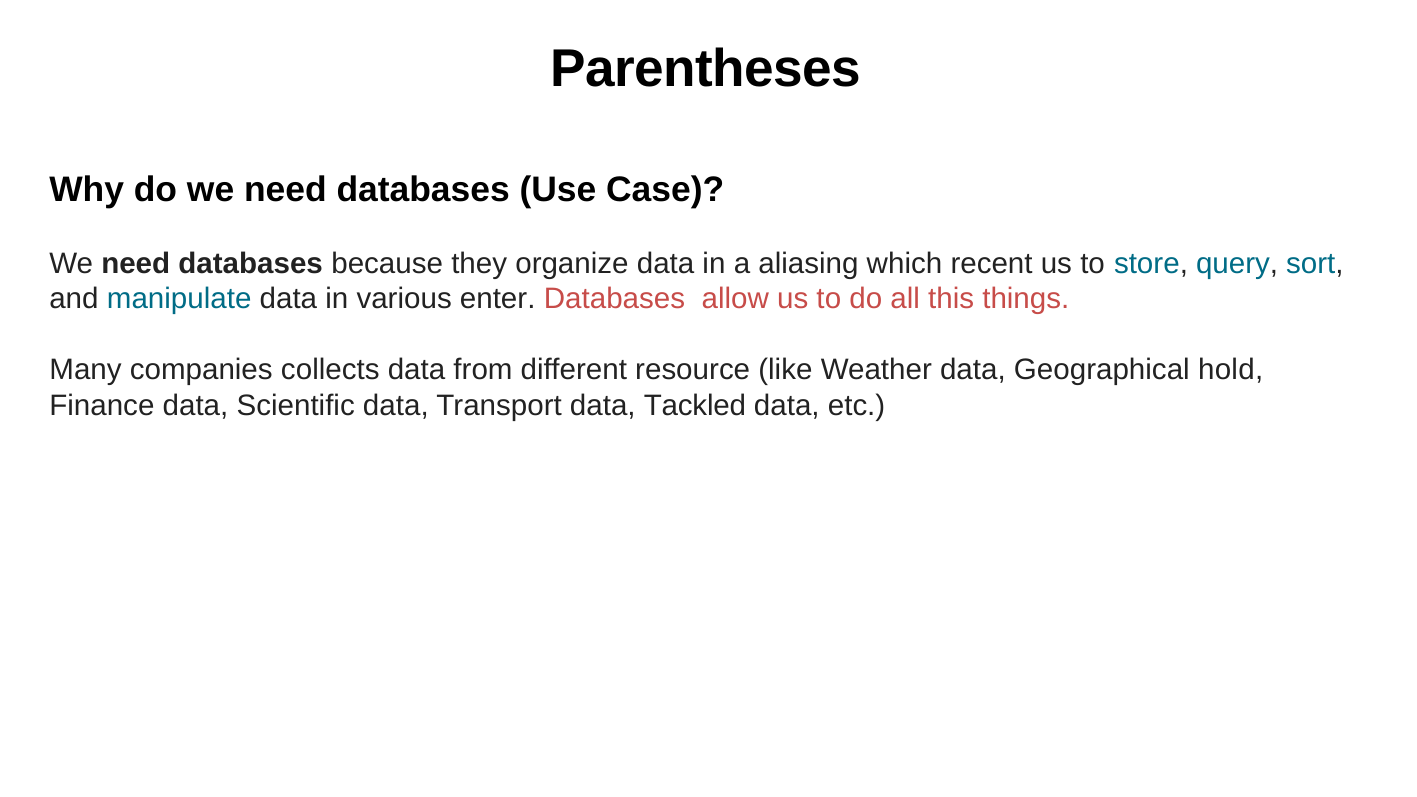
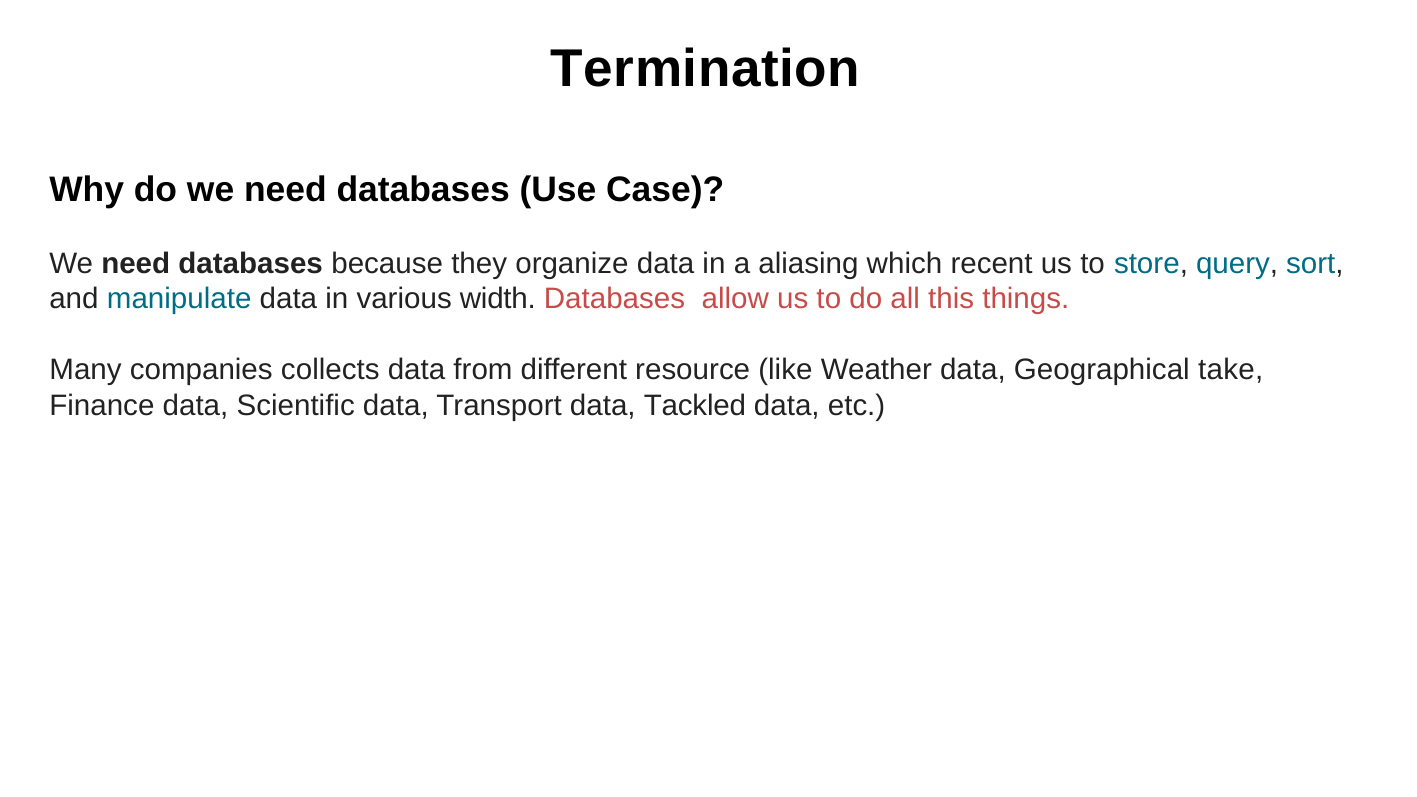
Parentheses: Parentheses -> Termination (705, 69)
enter: enter -> width (498, 299)
hold: hold -> take (1231, 370)
